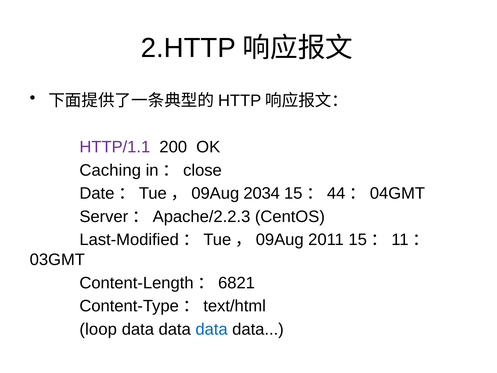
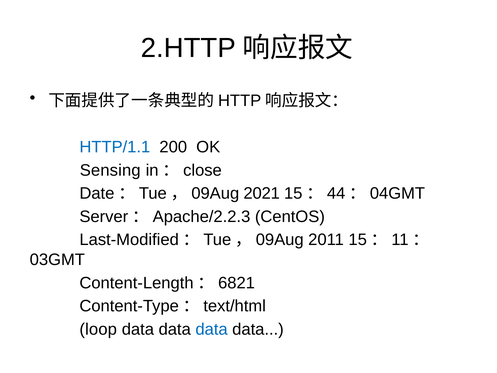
HTTP/1.1 colour: purple -> blue (115, 147)
Caching: Caching -> Sensing (110, 170)
2034: 2034 -> 2021 (262, 193)
